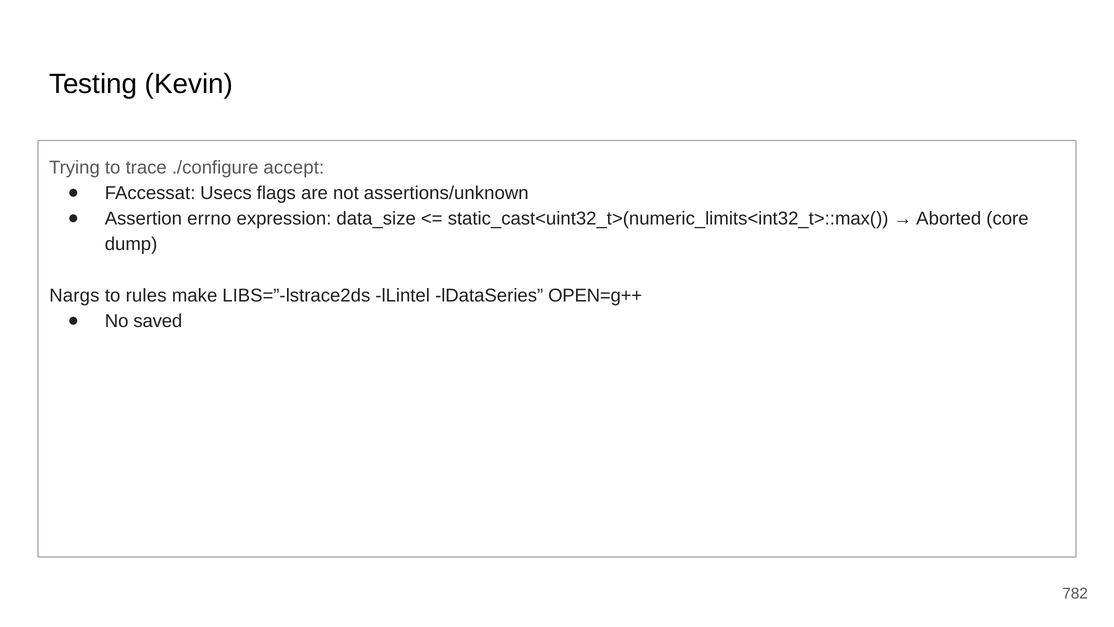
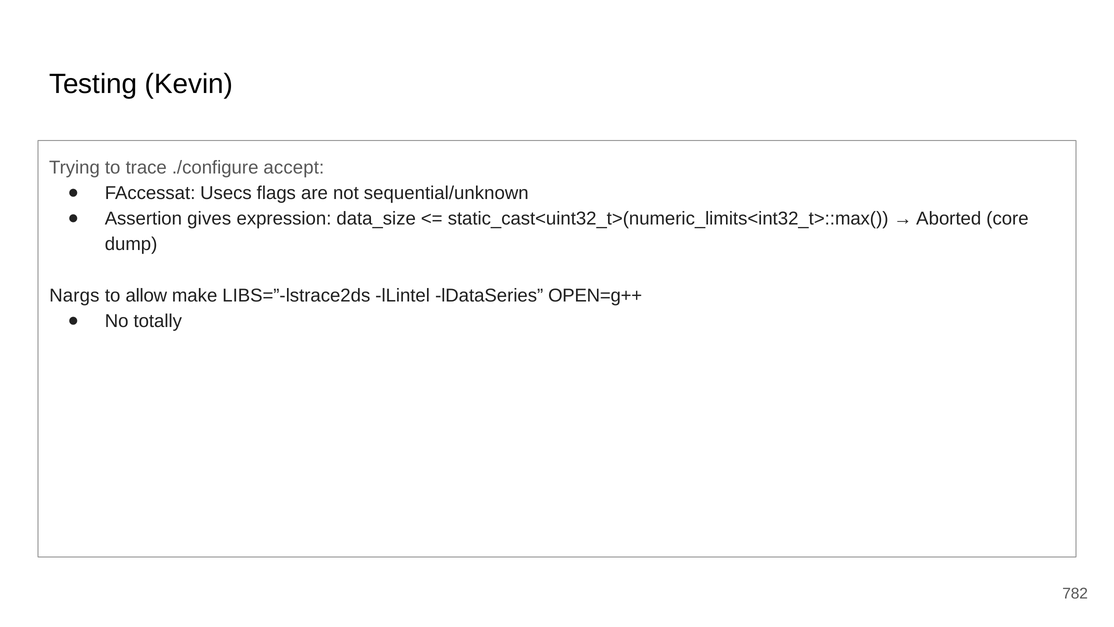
assertions/unknown: assertions/unknown -> sequential/unknown (446, 193)
errno: errno -> gives (209, 219)
rules: rules -> allow (146, 295)
saved: saved -> totally (158, 321)
